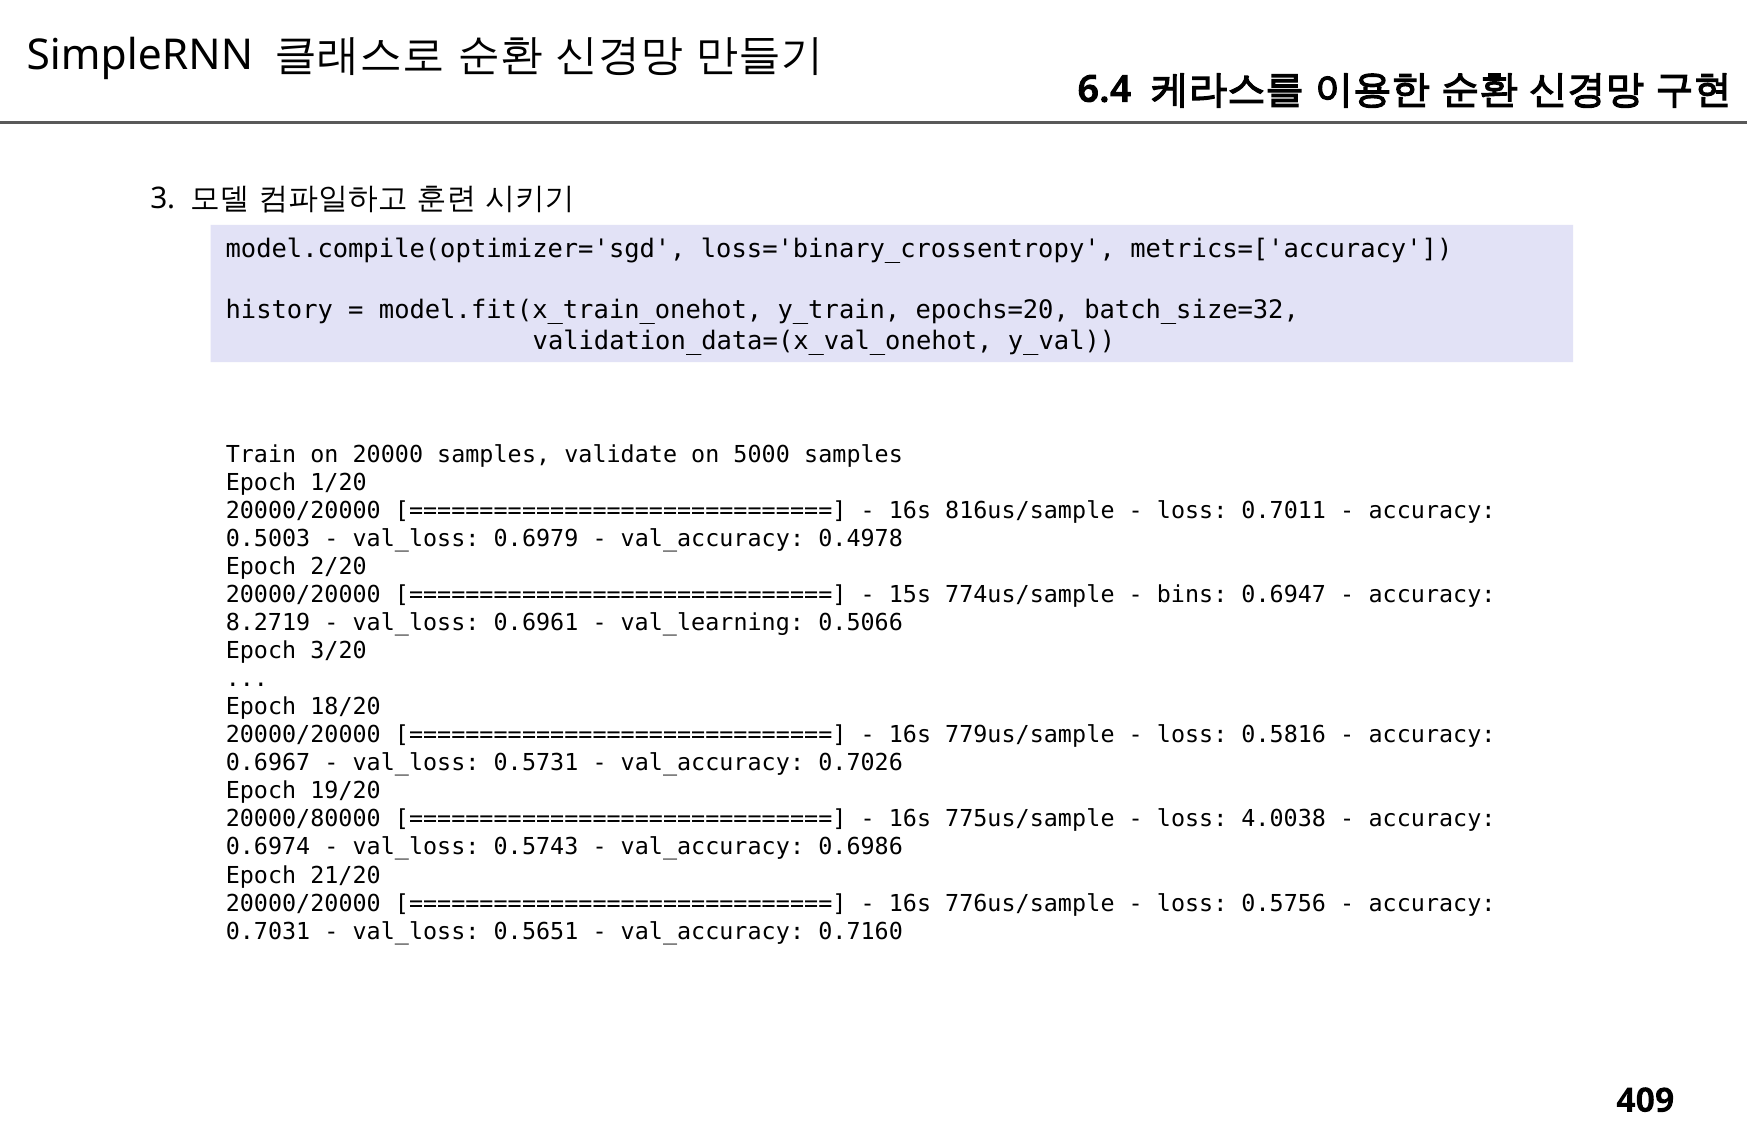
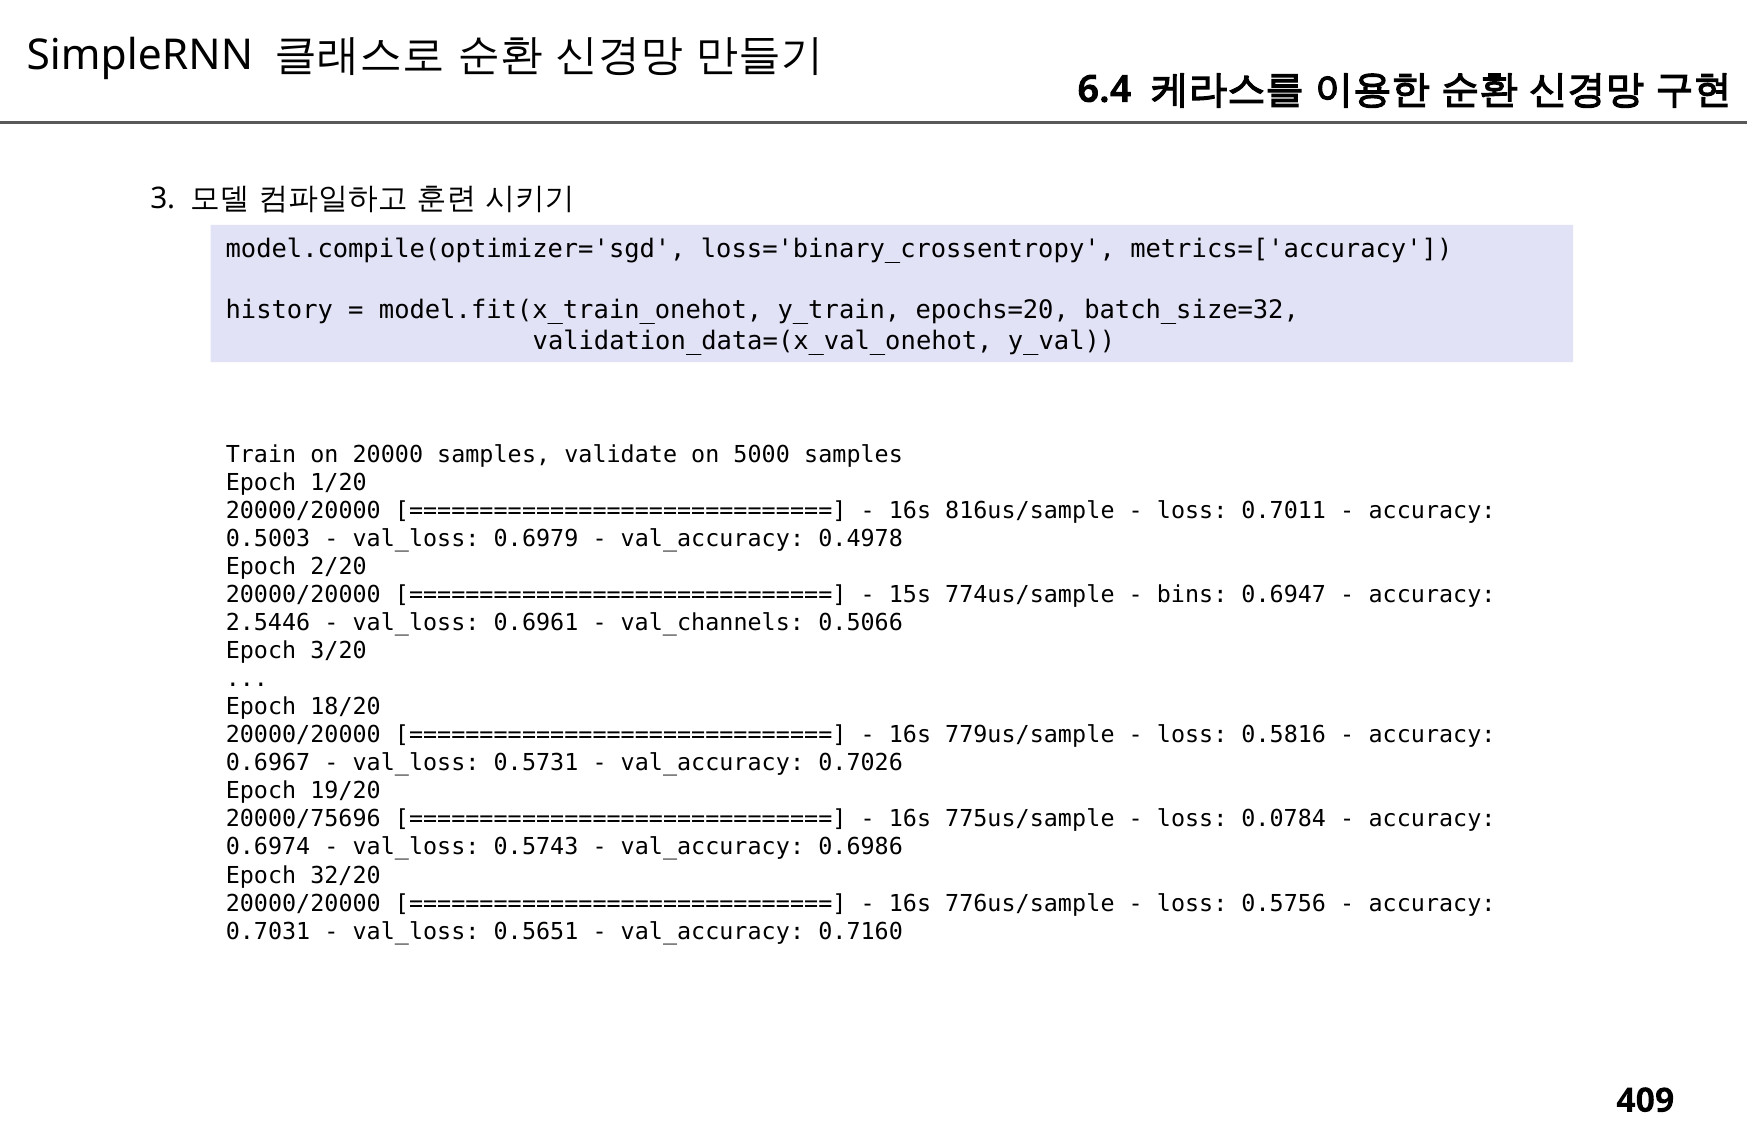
8.2719: 8.2719 -> 2.5446 (268, 623)
val_learning: val_learning -> val_channels (712, 623)
20000/80000: 20000/80000 -> 20000/75696 (303, 820)
4.0038: 4.0038 -> 0.0784 (1284, 820)
21/20: 21/20 -> 32/20 (346, 876)
